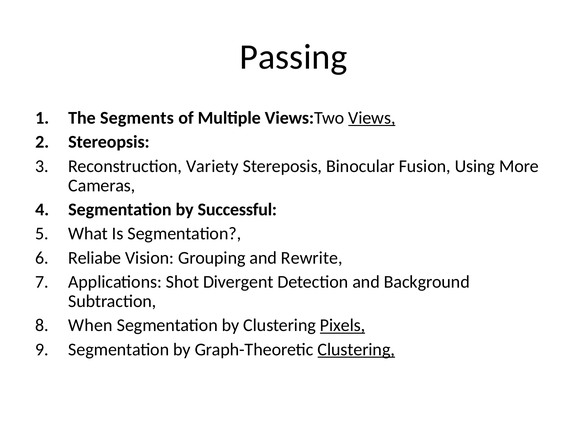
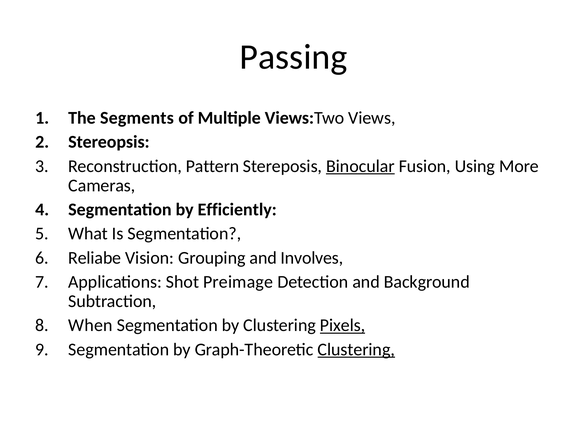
Views underline: present -> none (372, 118)
Variety: Variety -> Pattern (213, 166)
Binocular underline: none -> present (360, 166)
Successful: Successful -> Efficiently (237, 209)
Rewrite: Rewrite -> Involves (312, 257)
Divergent: Divergent -> Preimage (238, 281)
